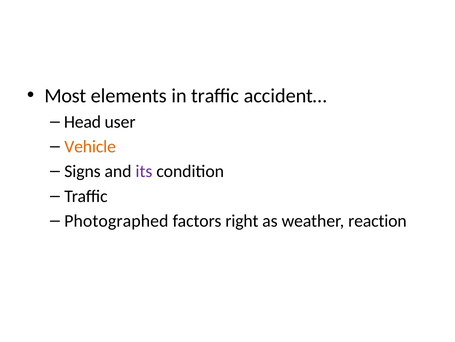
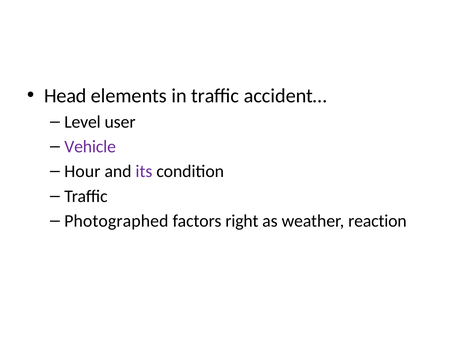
Most: Most -> Head (65, 95)
Head: Head -> Level (82, 122)
Vehicle colour: orange -> purple (90, 146)
Signs: Signs -> Hour (82, 171)
